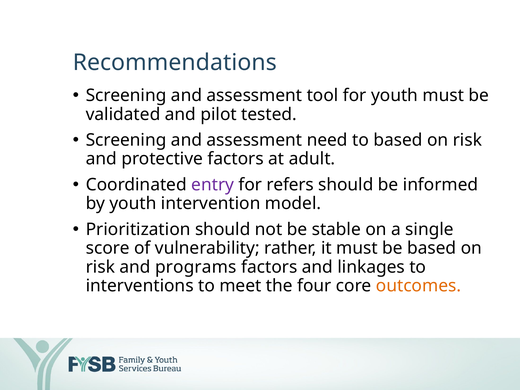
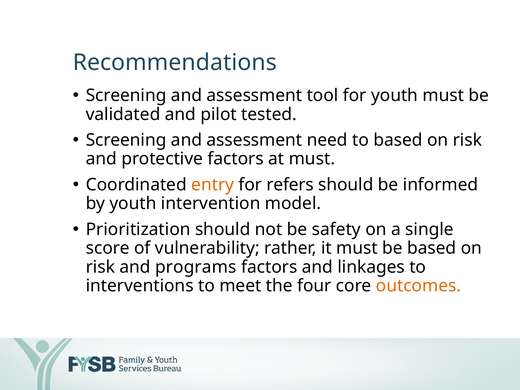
at adult: adult -> must (312, 159)
entry colour: purple -> orange (213, 185)
stable: stable -> safety (336, 230)
